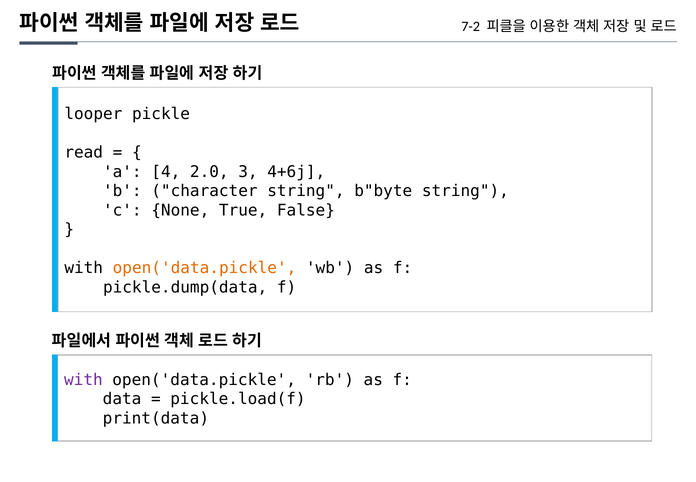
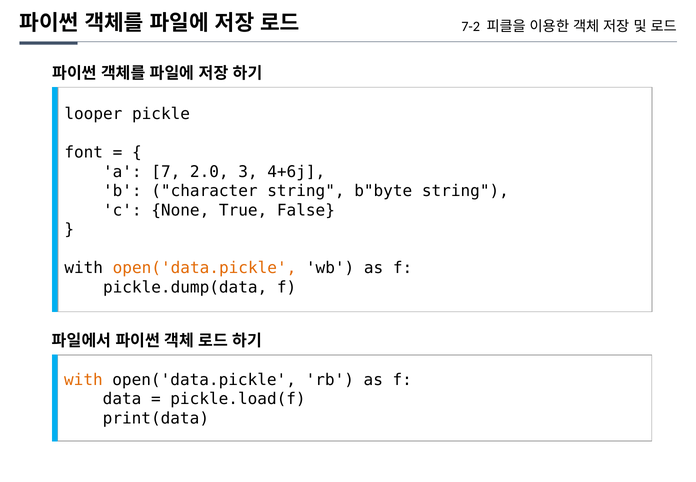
read: read -> font (84, 152)
4: 4 -> 7 (166, 172)
with colour: purple -> orange (83, 380)
